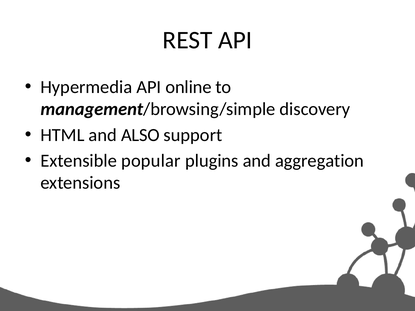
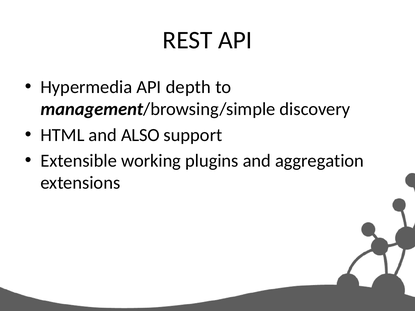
online: online -> depth (188, 87)
popular: popular -> working (151, 161)
